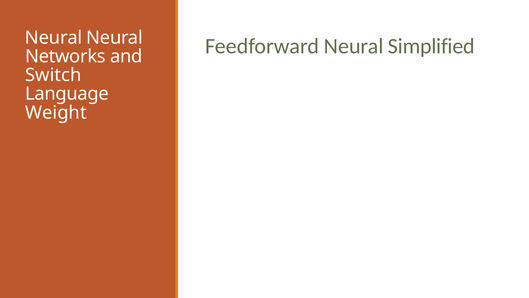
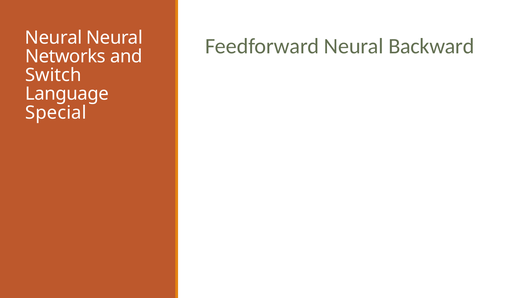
Simplified: Simplified -> Backward (431, 46)
Weight: Weight -> Special (56, 113)
